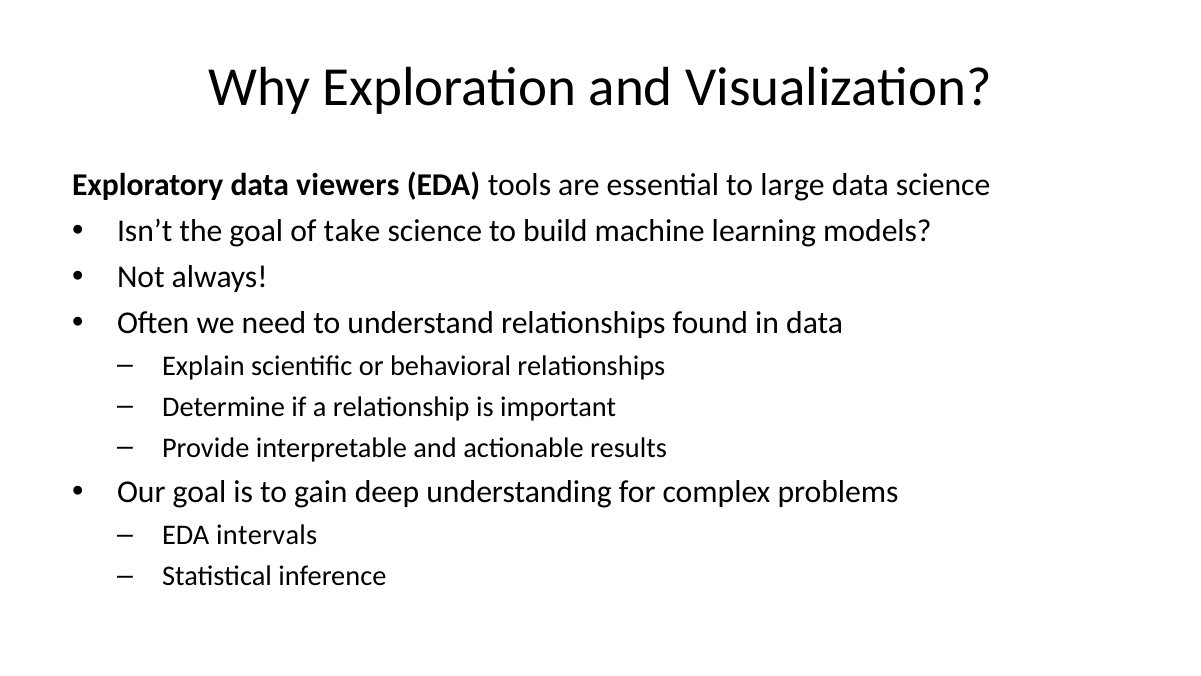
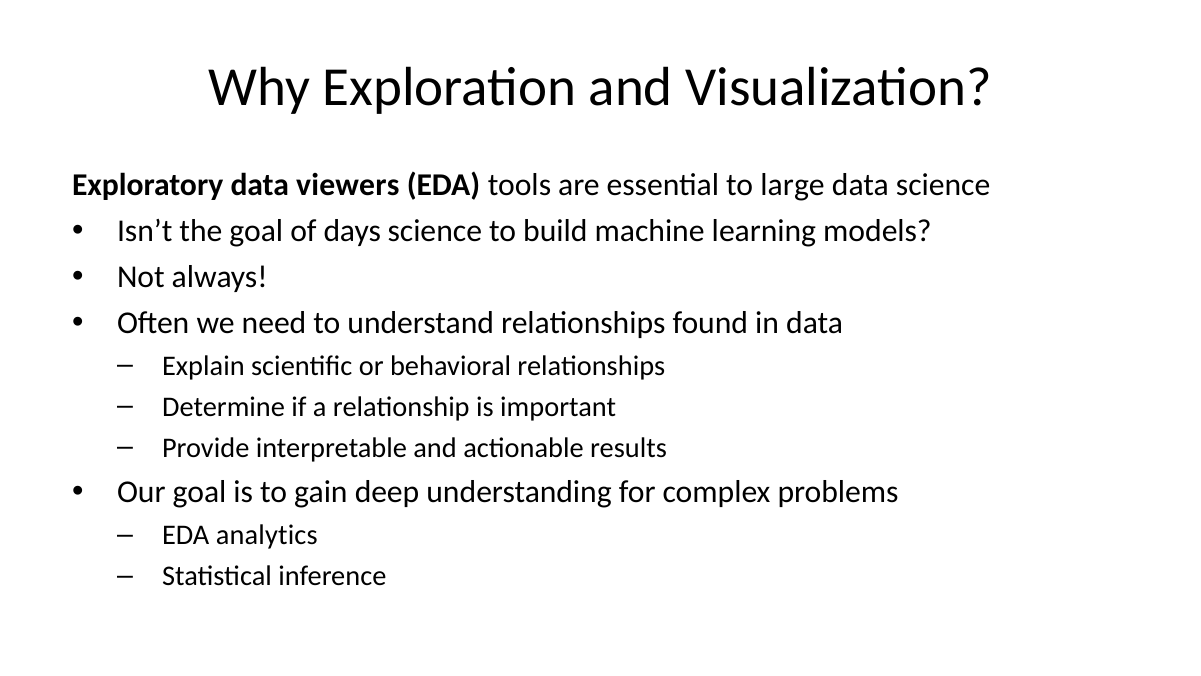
take: take -> days (352, 231)
intervals: intervals -> analytics (267, 535)
